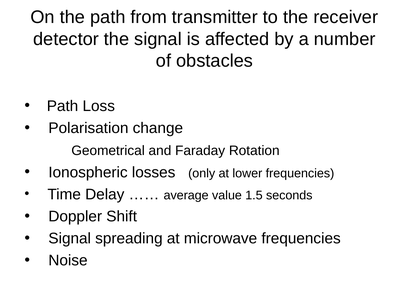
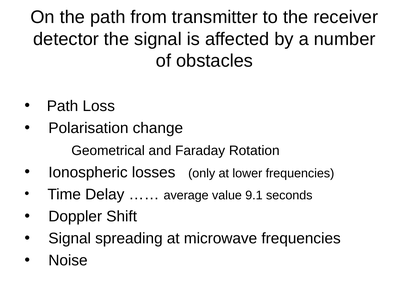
1.5: 1.5 -> 9.1 (254, 195)
